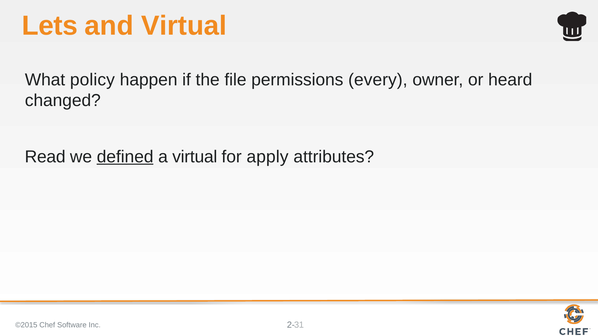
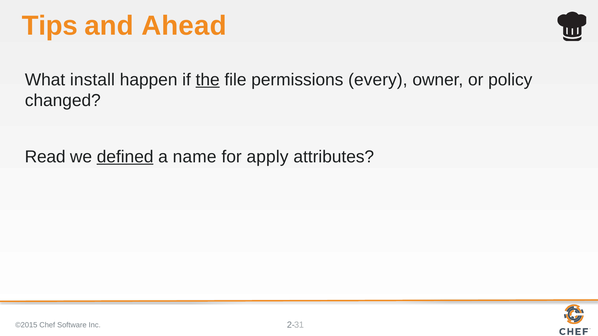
Lets: Lets -> Tips (50, 26)
and Virtual: Virtual -> Ahead (184, 26)
policy: policy -> install (92, 80)
the underline: none -> present (208, 80)
heard: heard -> policy (510, 80)
a virtual: virtual -> name (195, 157)
